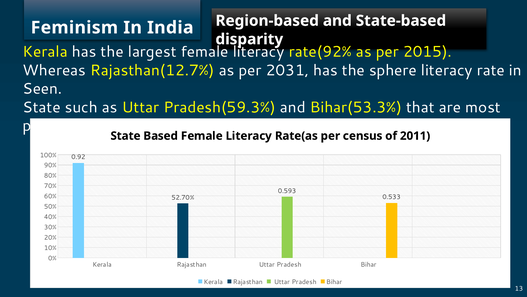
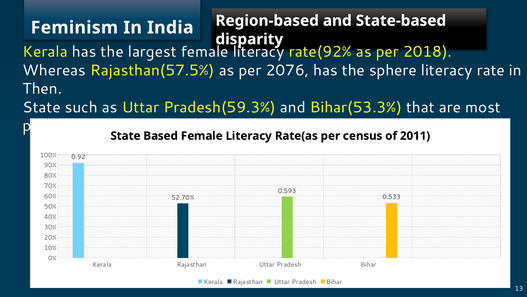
2015: 2015 -> 2018 (427, 52)
Rajasthan(12.7%: Rajasthan(12.7% -> Rajasthan(57.5% (152, 70)
2031: 2031 -> 2076 (287, 70)
Seen: Seen -> Then (42, 89)
